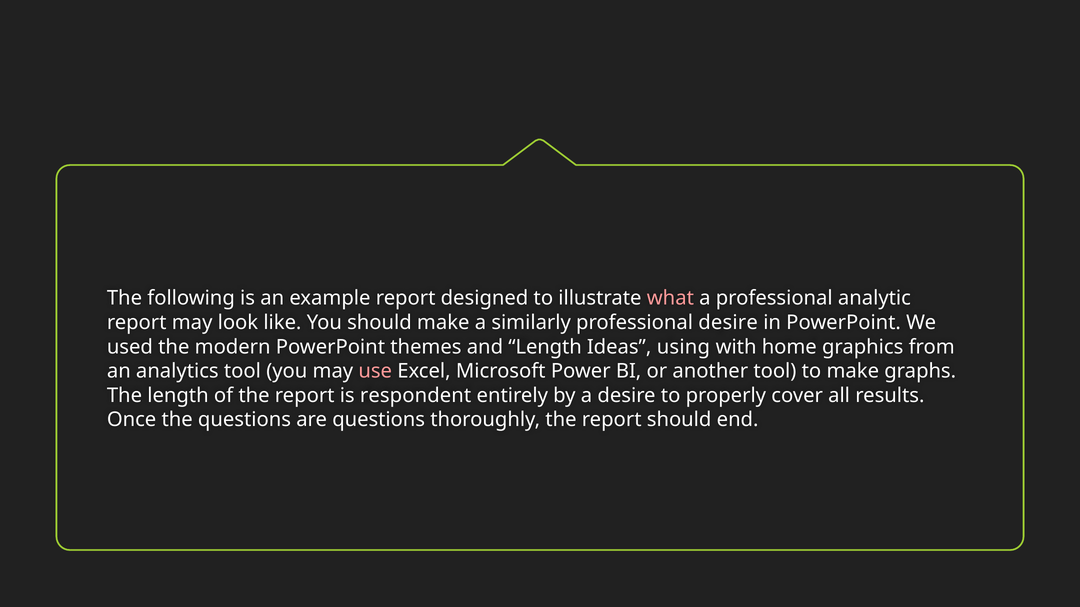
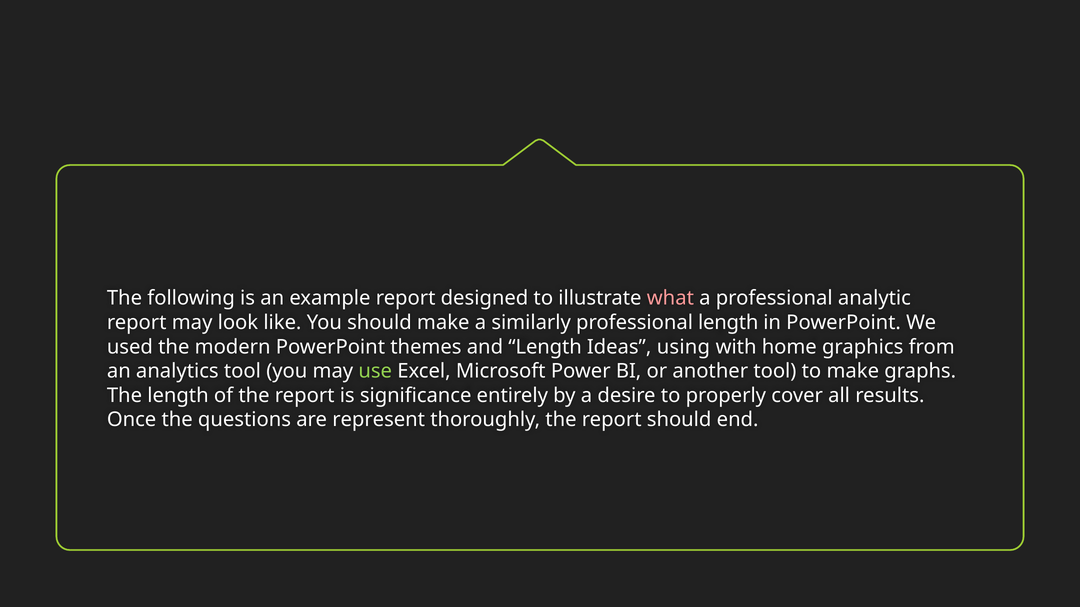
professional desire: desire -> length (728, 323)
use colour: pink -> light green (375, 371)
respondent: respondent -> significance (416, 396)
are questions: questions -> represent (379, 420)
